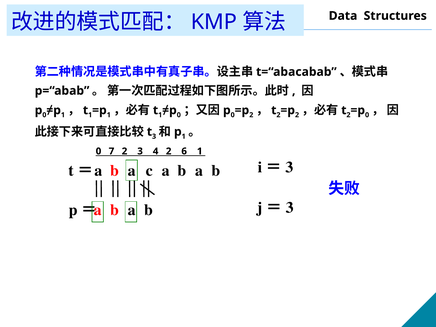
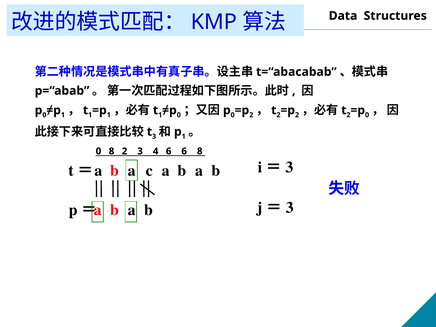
0 7: 7 -> 8 (111, 151)
4 2: 2 -> 6 (169, 151)
6 1: 1 -> 8 (200, 151)
